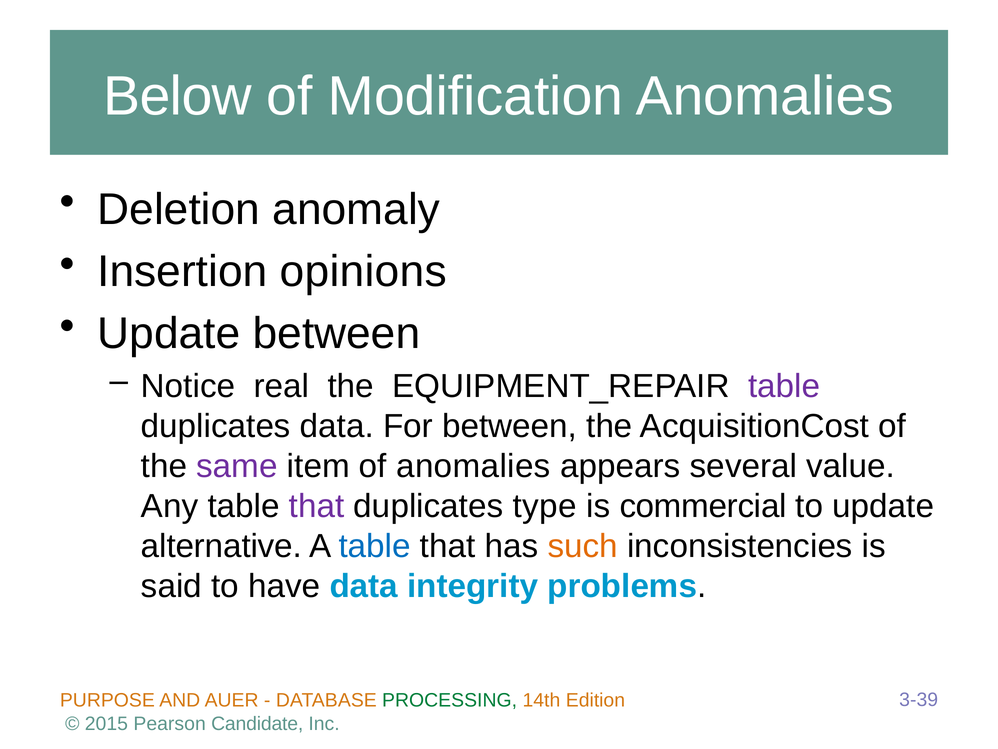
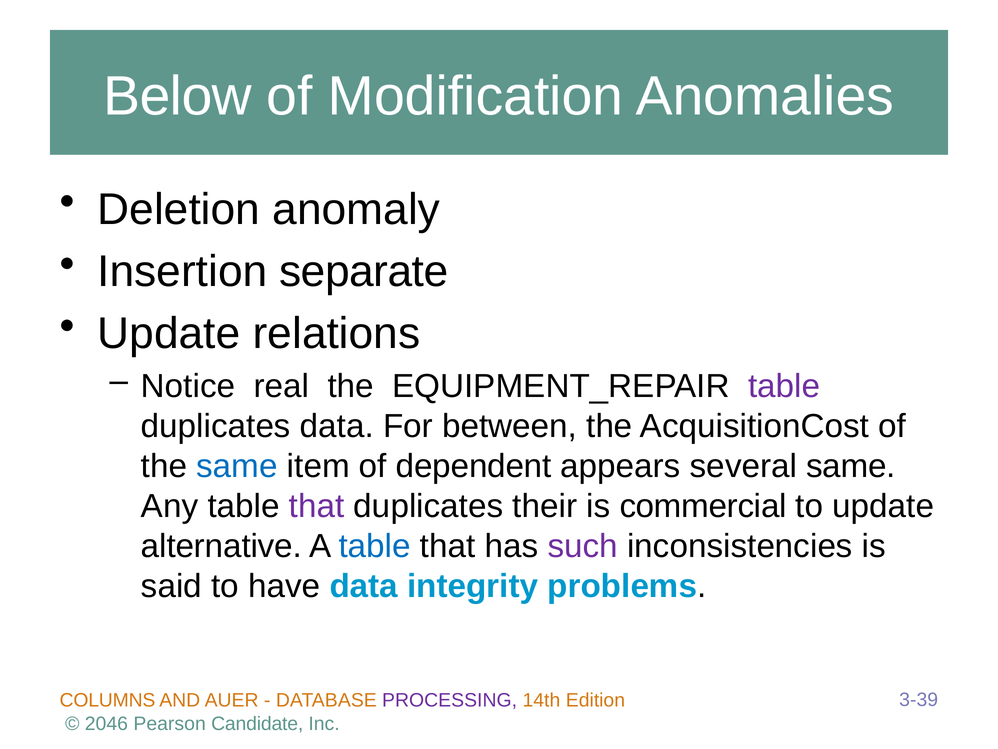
opinions: opinions -> separate (364, 271)
Update between: between -> relations (337, 334)
same colour: purple -> blue (237, 466)
of anomalies: anomalies -> dependent (474, 466)
several value: value -> same (851, 466)
type: type -> their (545, 506)
such colour: orange -> purple (583, 546)
PURPOSE: PURPOSE -> COLUMNS (107, 700)
PROCESSING colour: green -> purple (450, 700)
2015: 2015 -> 2046 (106, 723)
